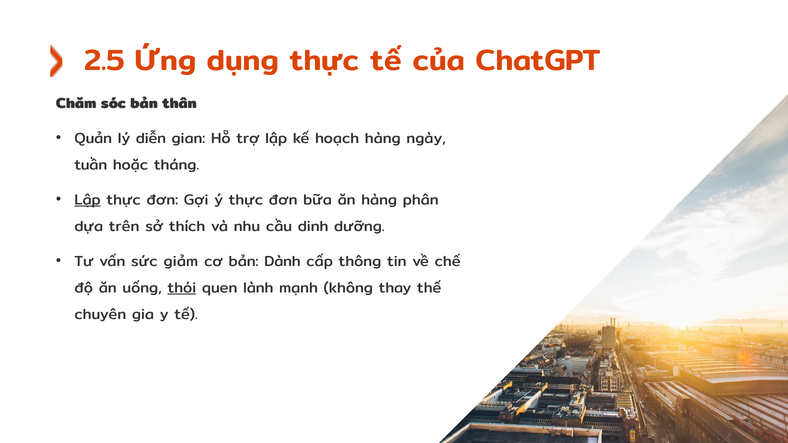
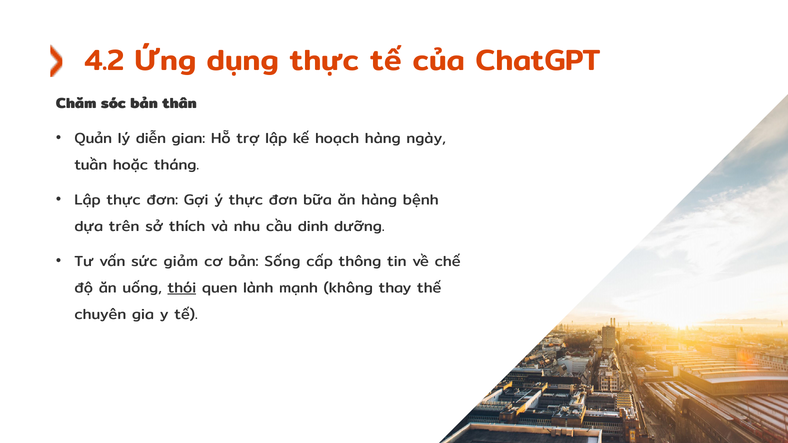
2.5: 2.5 -> 4.2 (105, 61)
Lập underline: present -> none (88, 200)
phân: phân -> bệnh (421, 200)
Dành: Dành -> Sống (282, 261)
